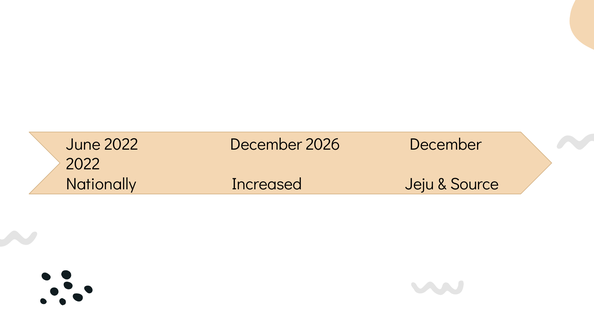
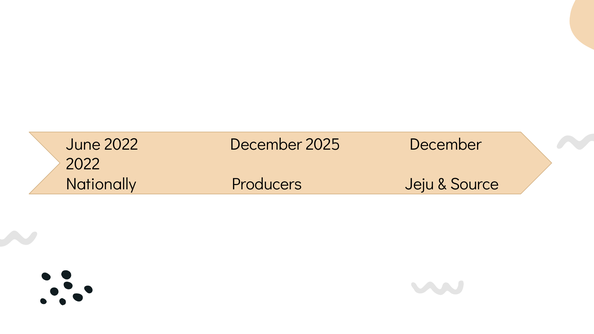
2026: 2026 -> 2025 (323, 144)
Increased: Increased -> Producers (267, 184)
